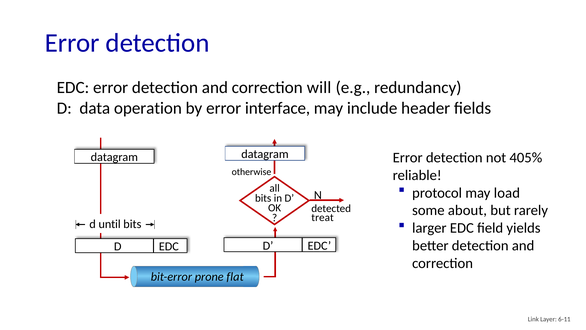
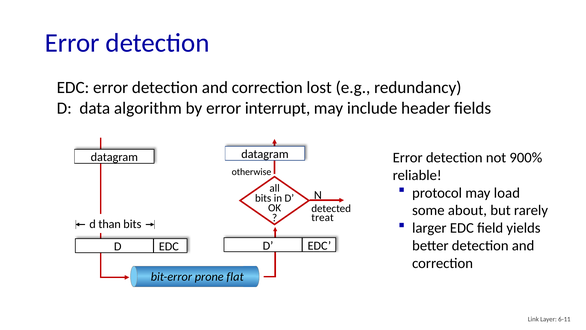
will: will -> lost (319, 88)
operation: operation -> algorithm (148, 108)
interface: interface -> interrupt (278, 108)
405%: 405% -> 900% (526, 158)
until: until -> than (110, 224)
